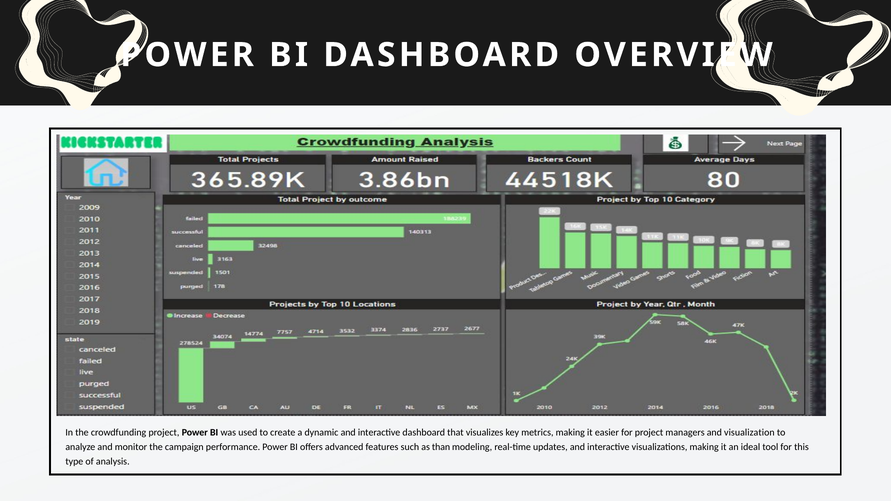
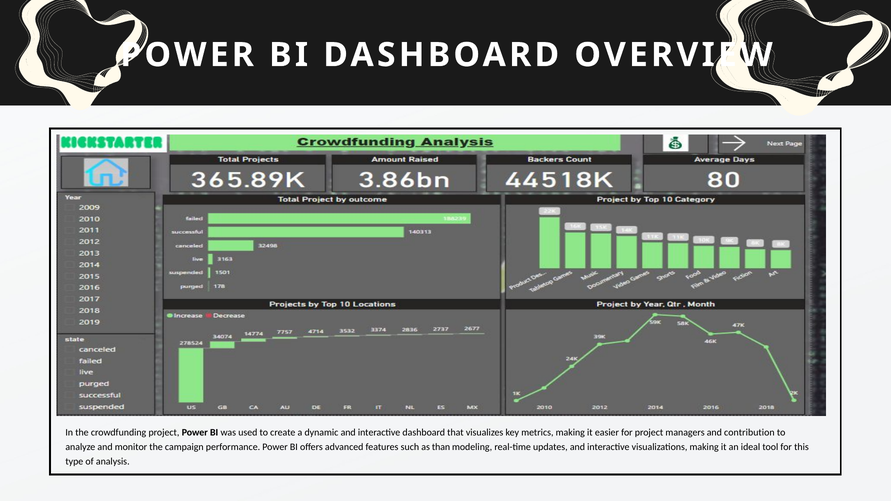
visualization: visualization -> contribution (749, 433)
